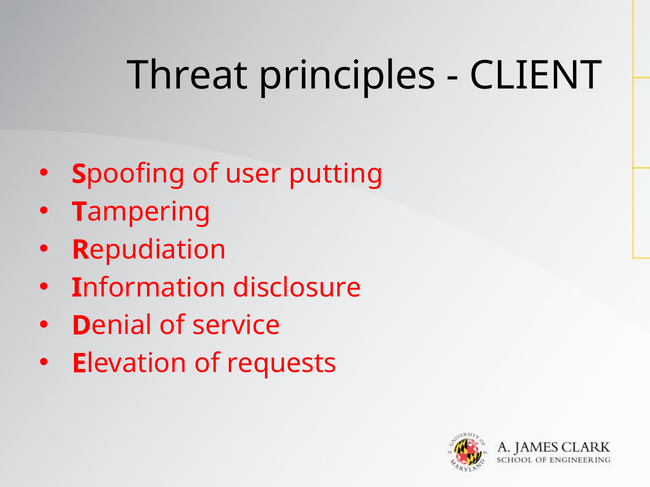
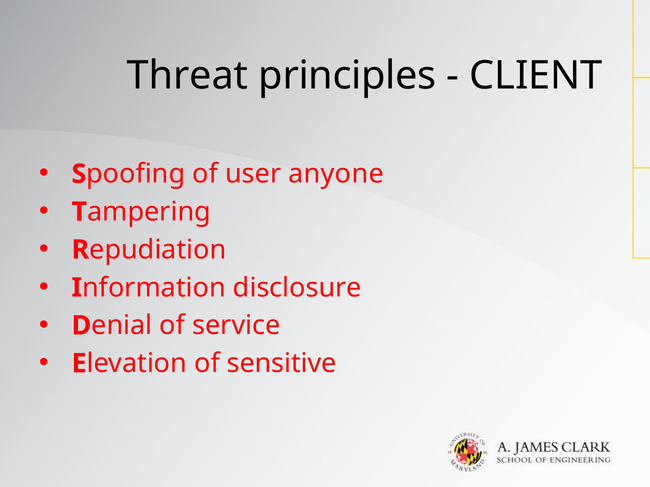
putting: putting -> anyone (336, 174)
requests: requests -> sensitive (282, 364)
